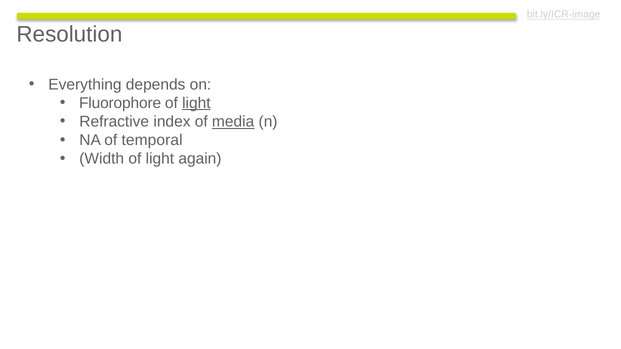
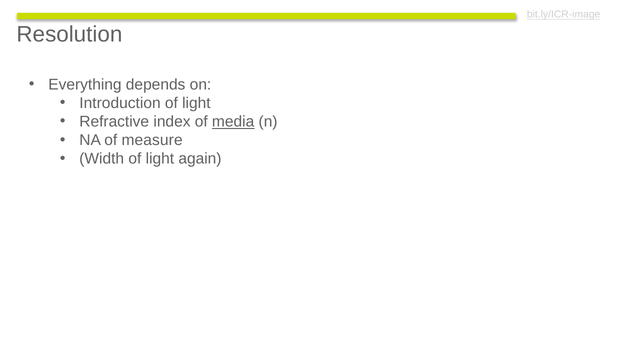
Fluorophore: Fluorophore -> Introduction (120, 103)
light underline: present -> none (196, 103)
temporal: temporal -> measure (152, 140)
